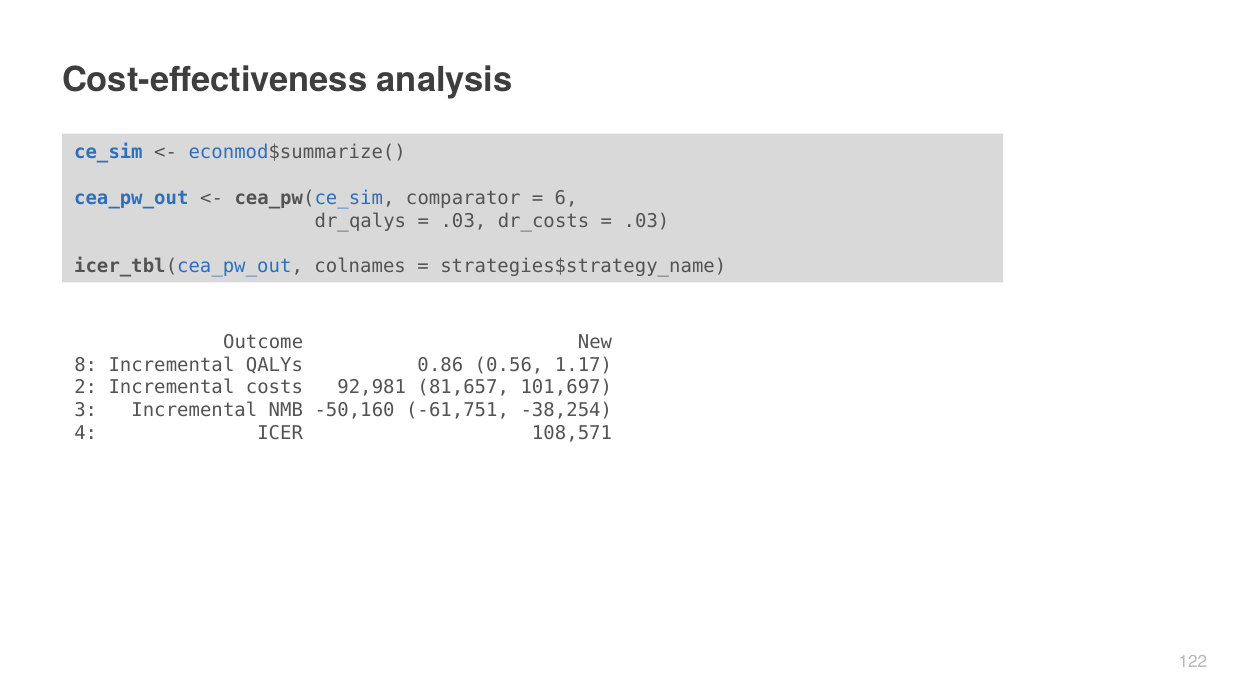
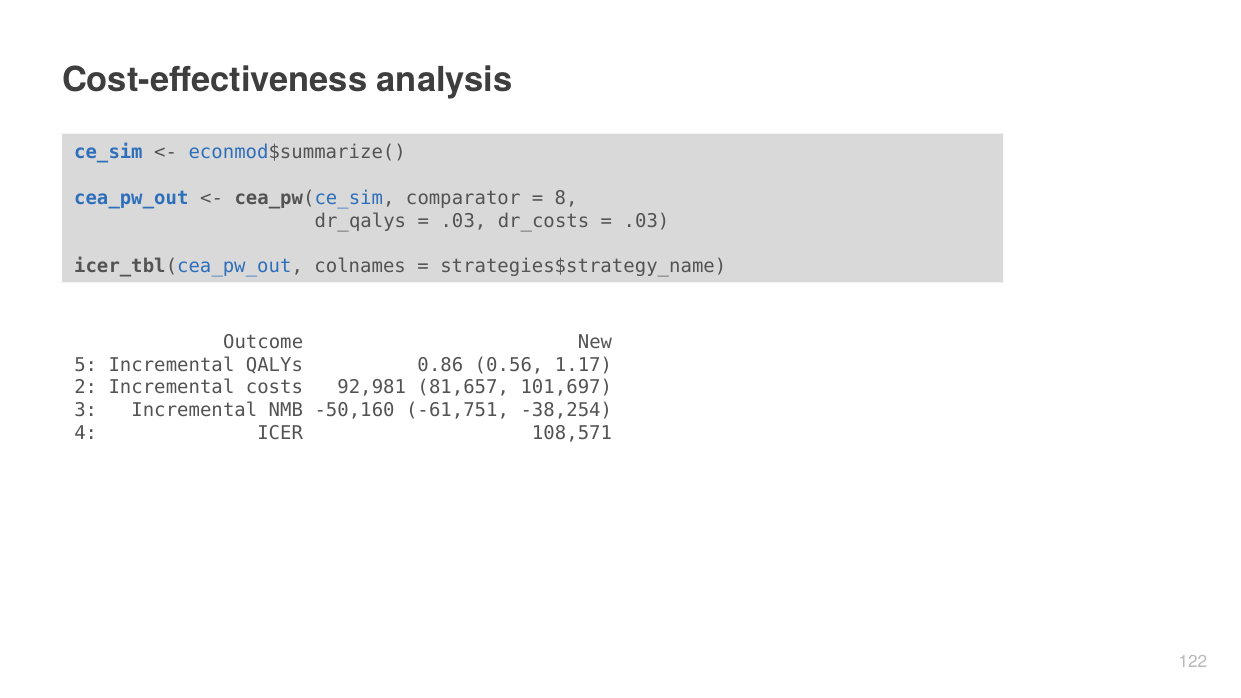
6: 6 -> 8 (566, 198)
8: 8 -> 5 (86, 365)
